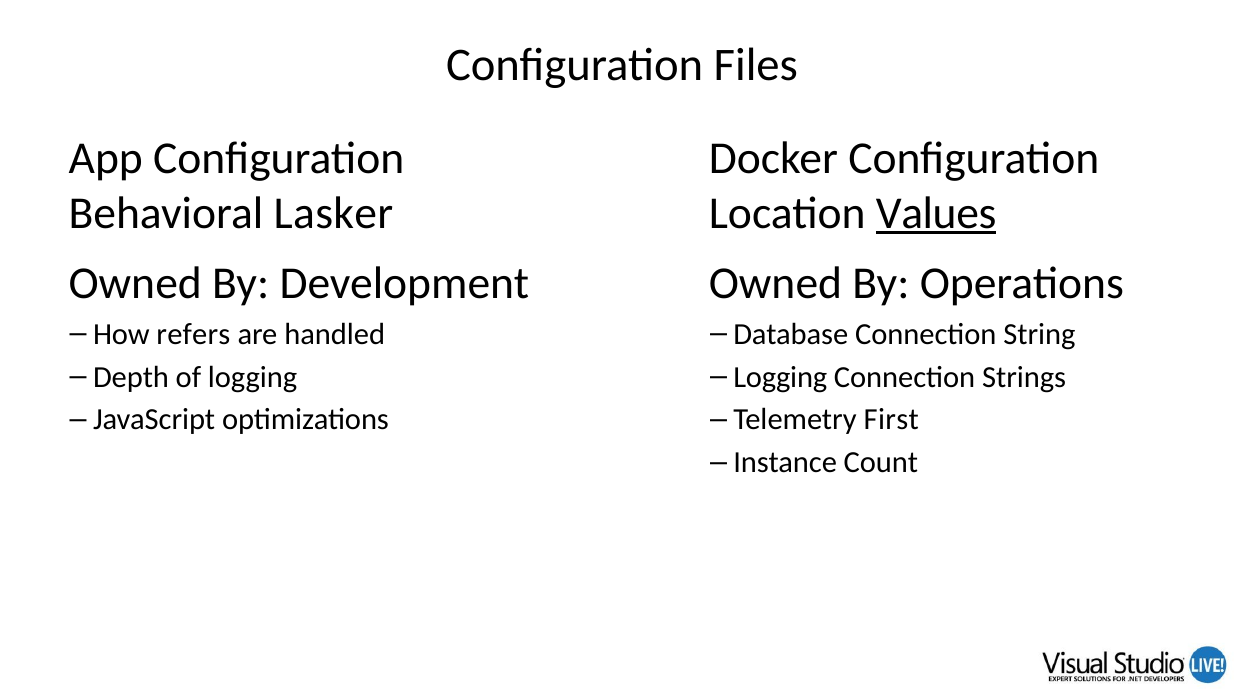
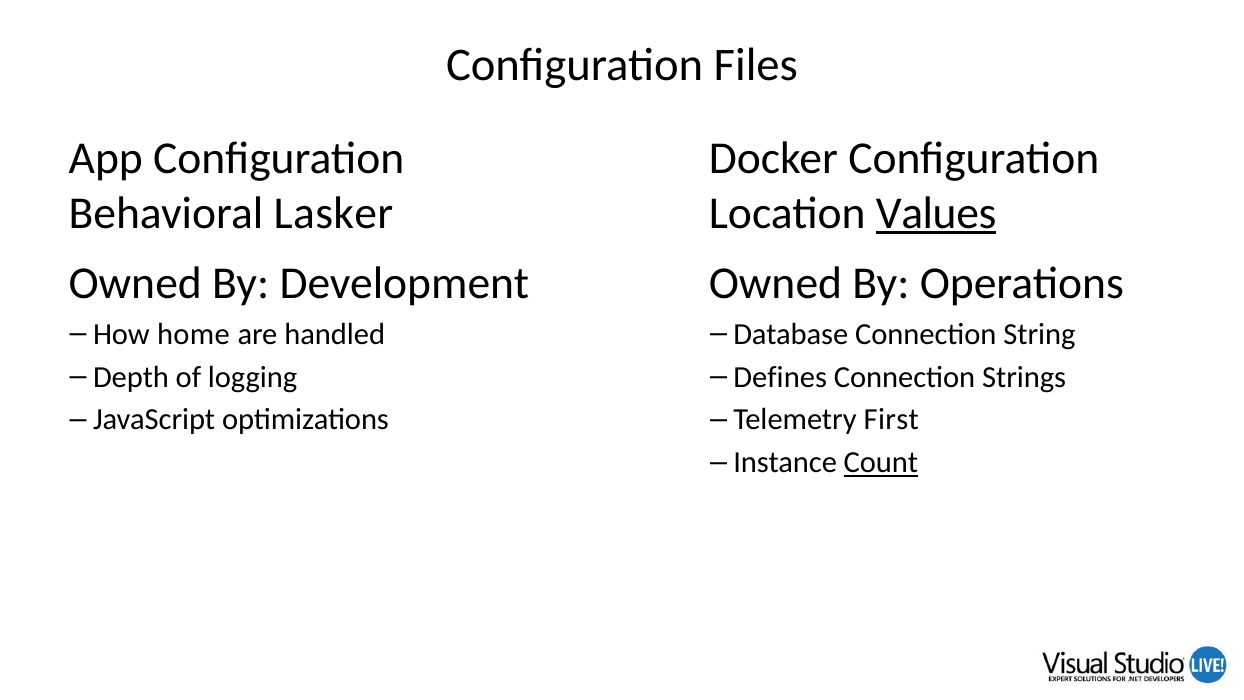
refers: refers -> home (193, 334)
Logging: Logging -> Defines (780, 377)
Count underline: none -> present (881, 462)
